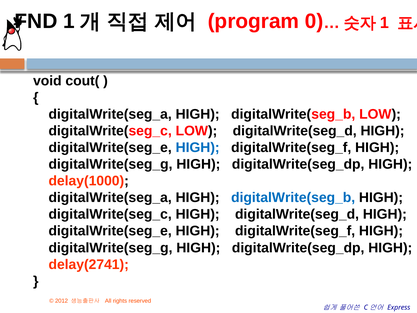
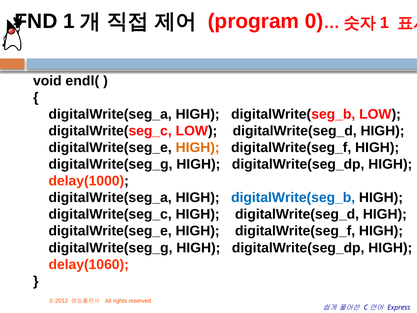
cout(: cout( -> endl( (82, 81)
HIGH colour: blue -> orange (198, 147)
delay(2741: delay(2741 -> delay(1060 (89, 264)
